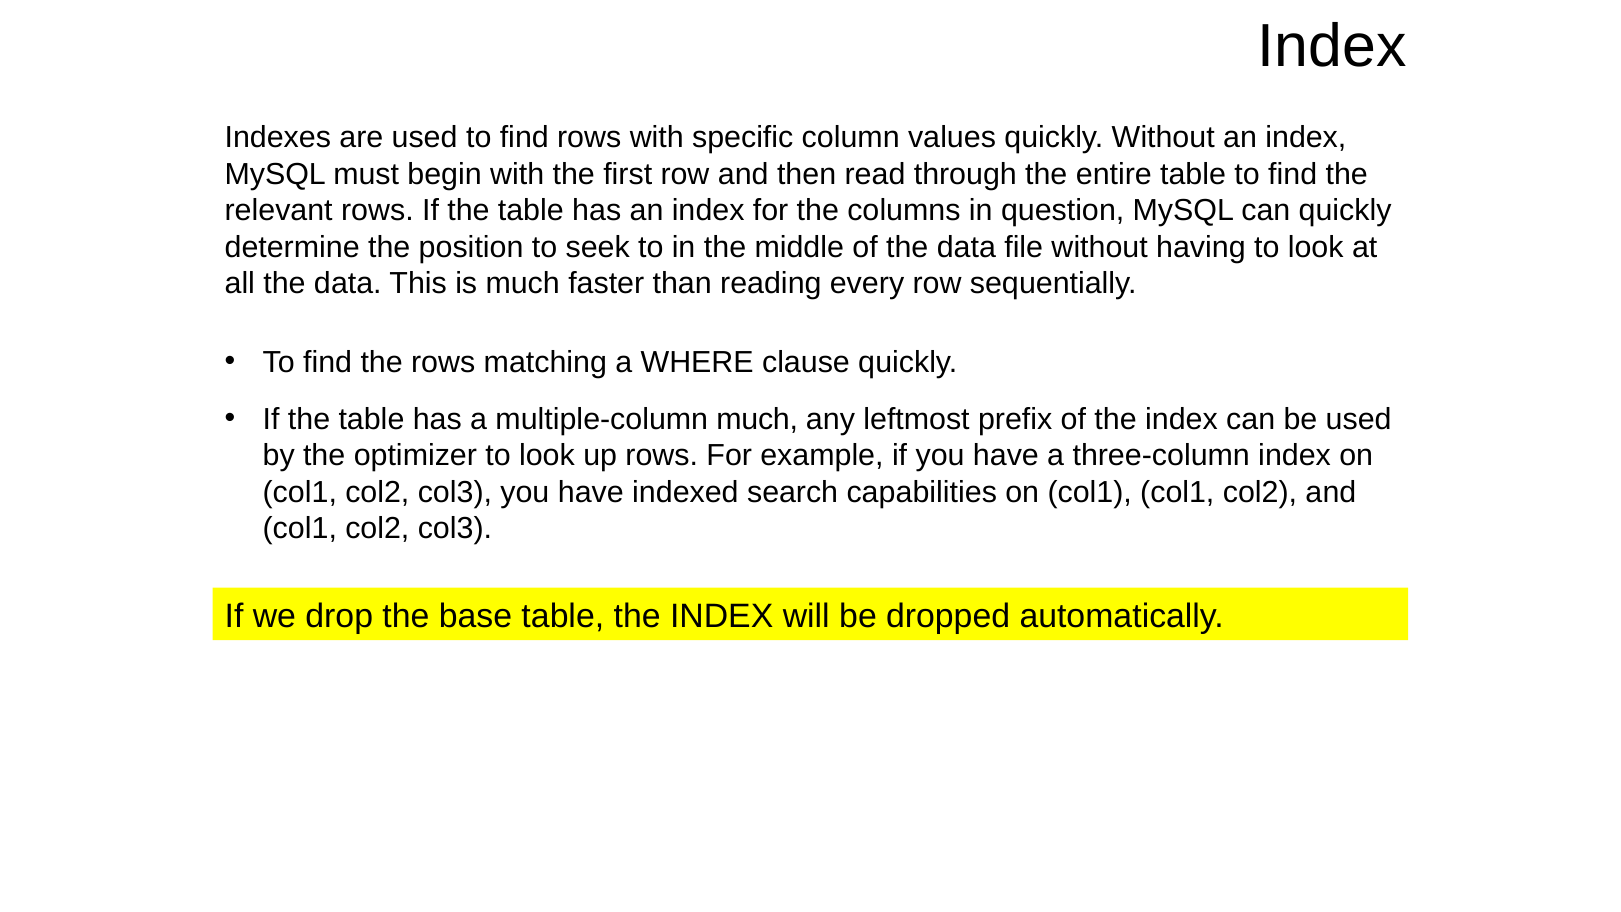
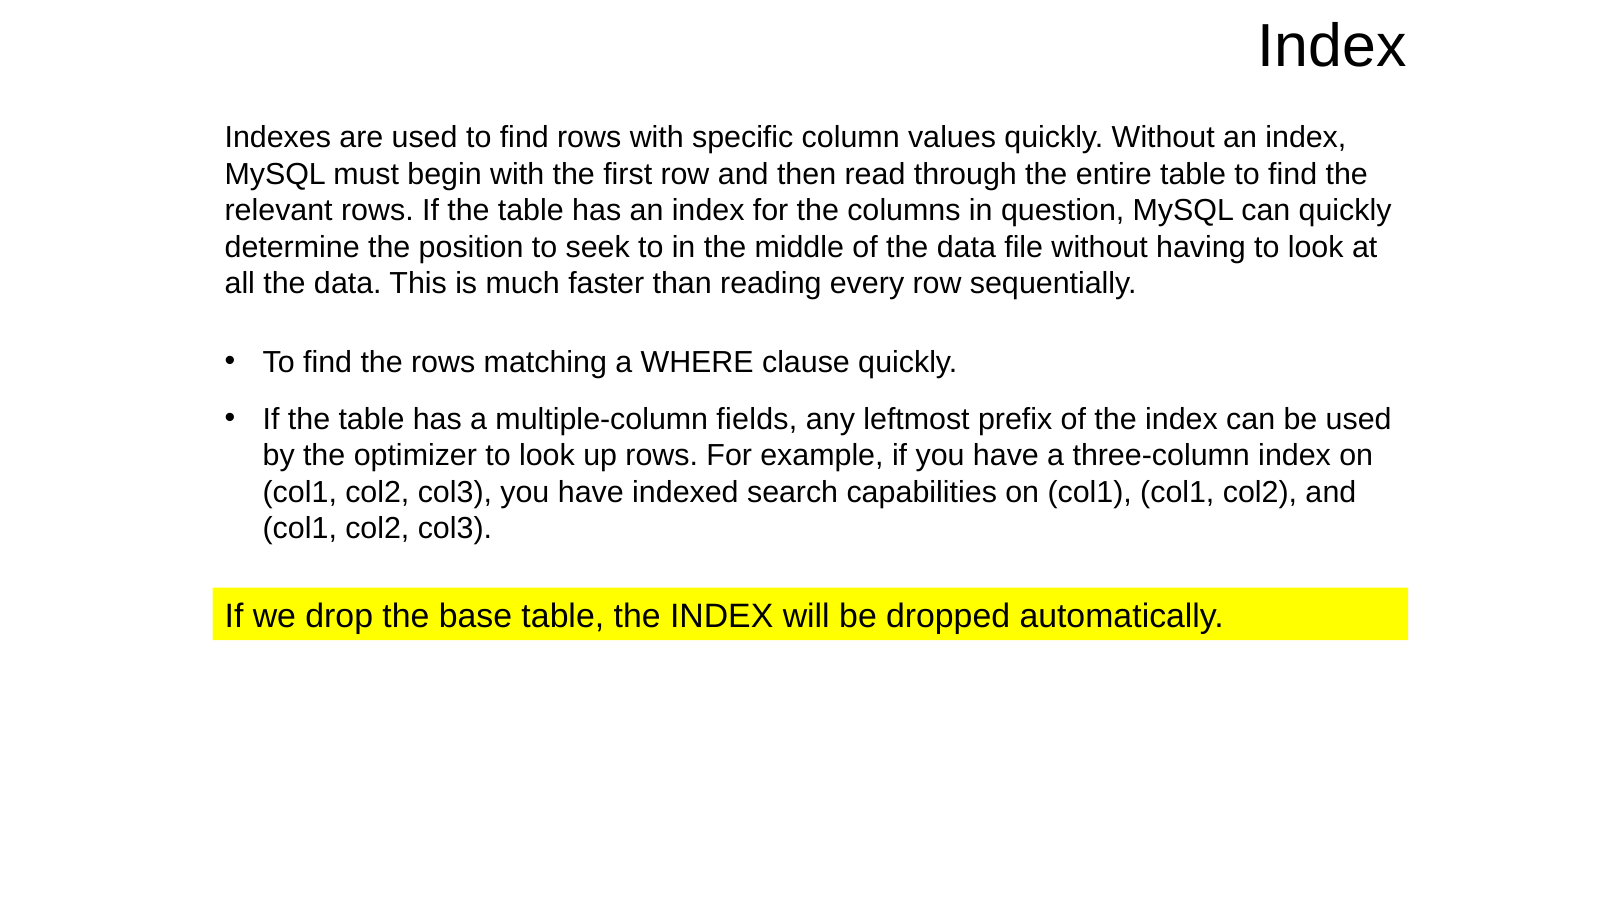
multiple-column much: much -> fields (757, 419)
